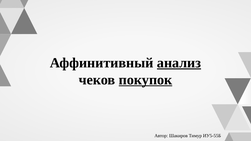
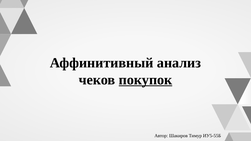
анализ underline: present -> none (179, 63)
